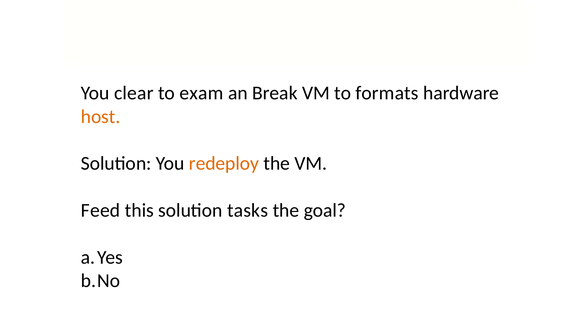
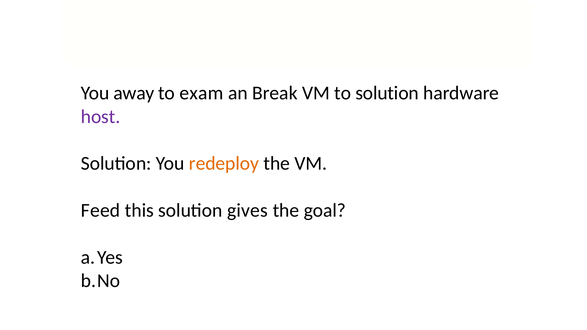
clear: clear -> away (134, 93)
to formats: formats -> solution (387, 93)
host colour: orange -> purple (101, 117)
tasks: tasks -> gives (248, 211)
